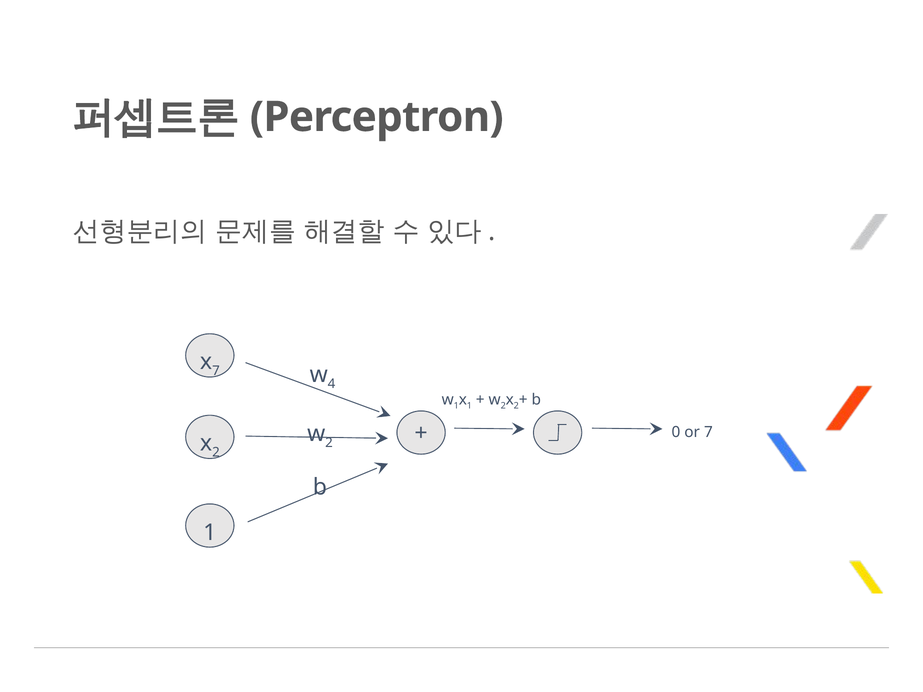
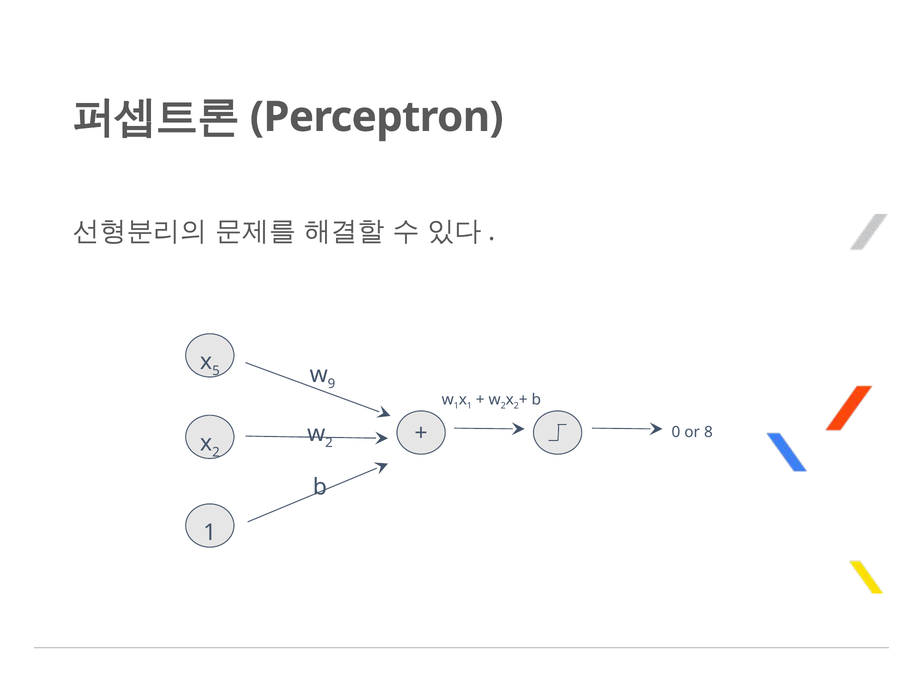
7: 7 -> 5 (216, 371)
4: 4 -> 9 (331, 384)
or 7: 7 -> 8 (708, 432)
